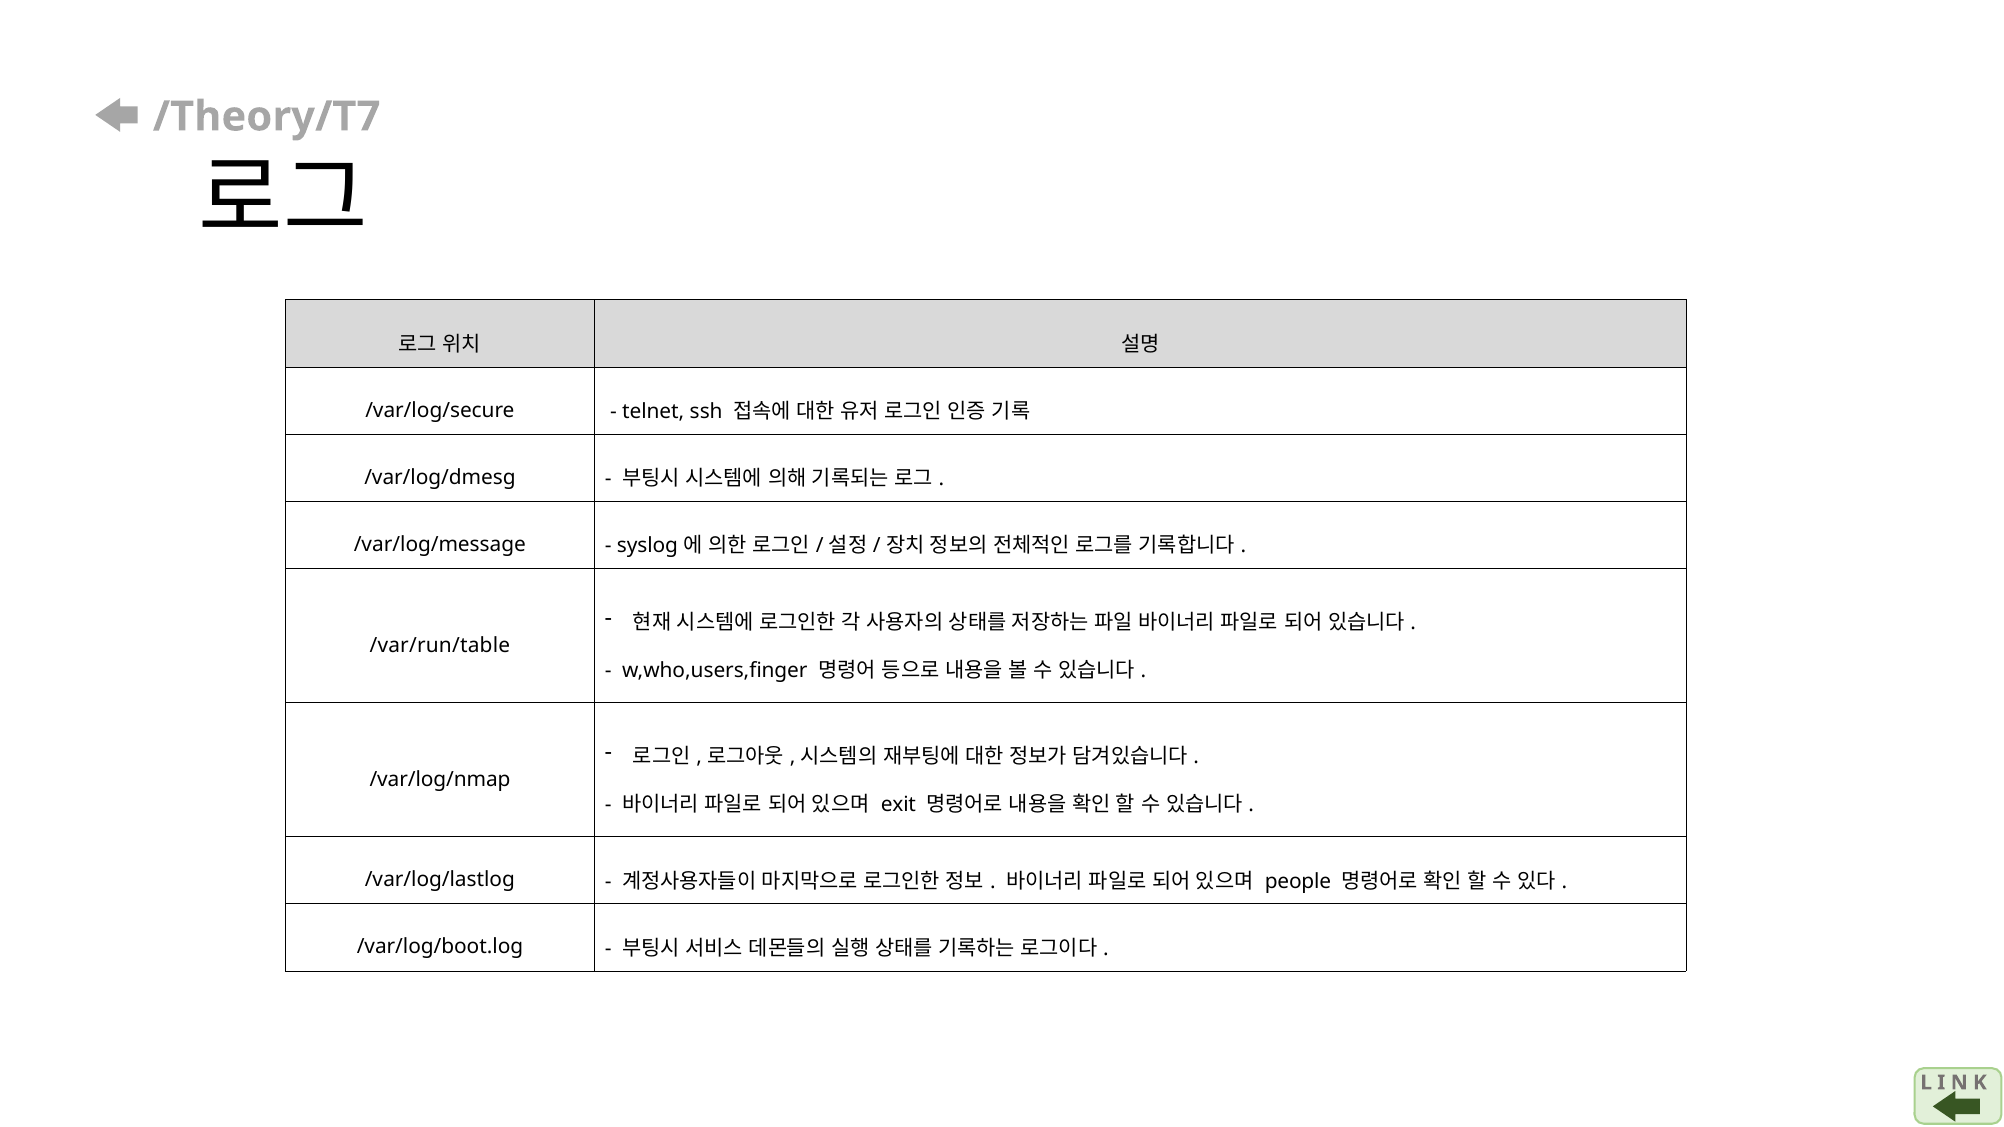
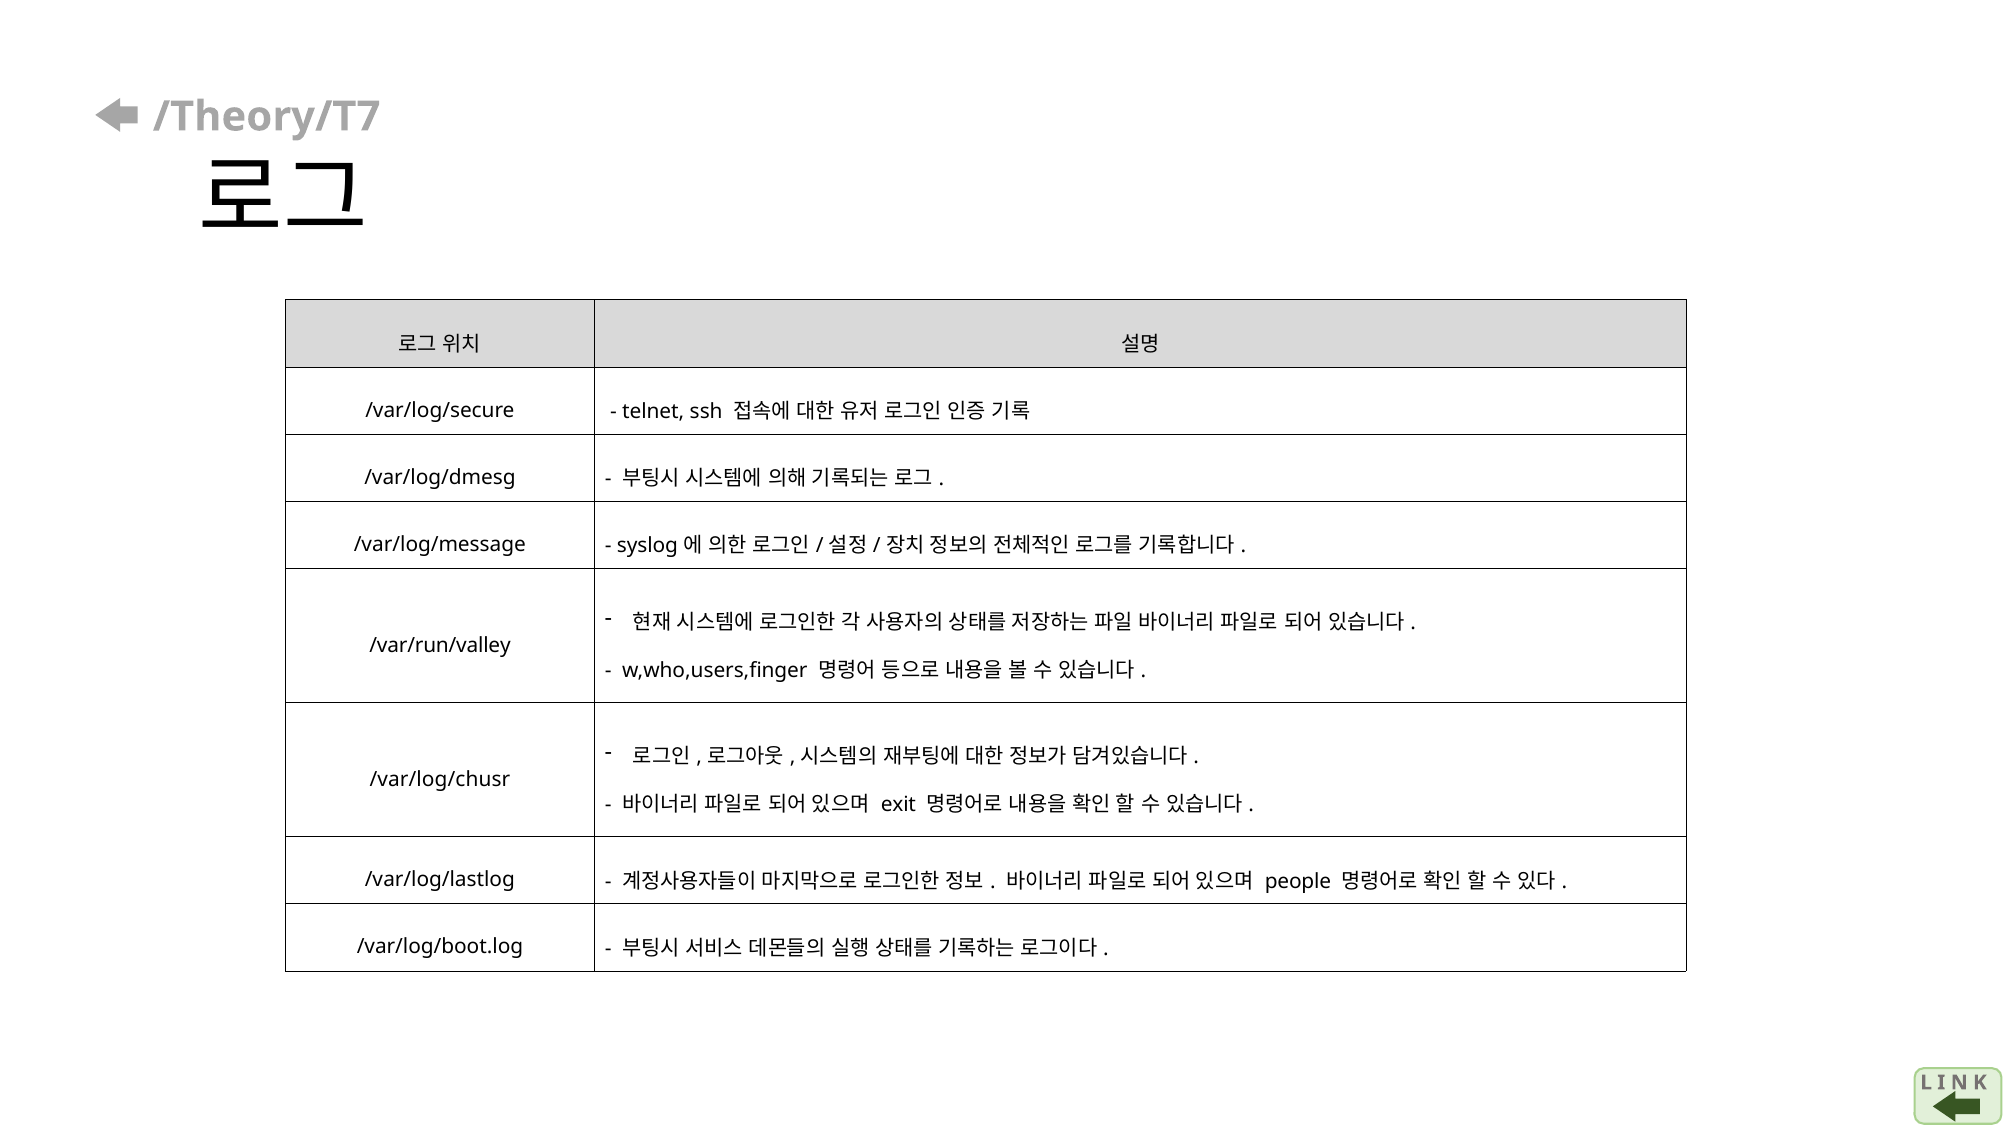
/var/run/table: /var/run/table -> /var/run/valley (440, 645)
/var/log/nmap: /var/log/nmap -> /var/log/chusr (440, 779)
